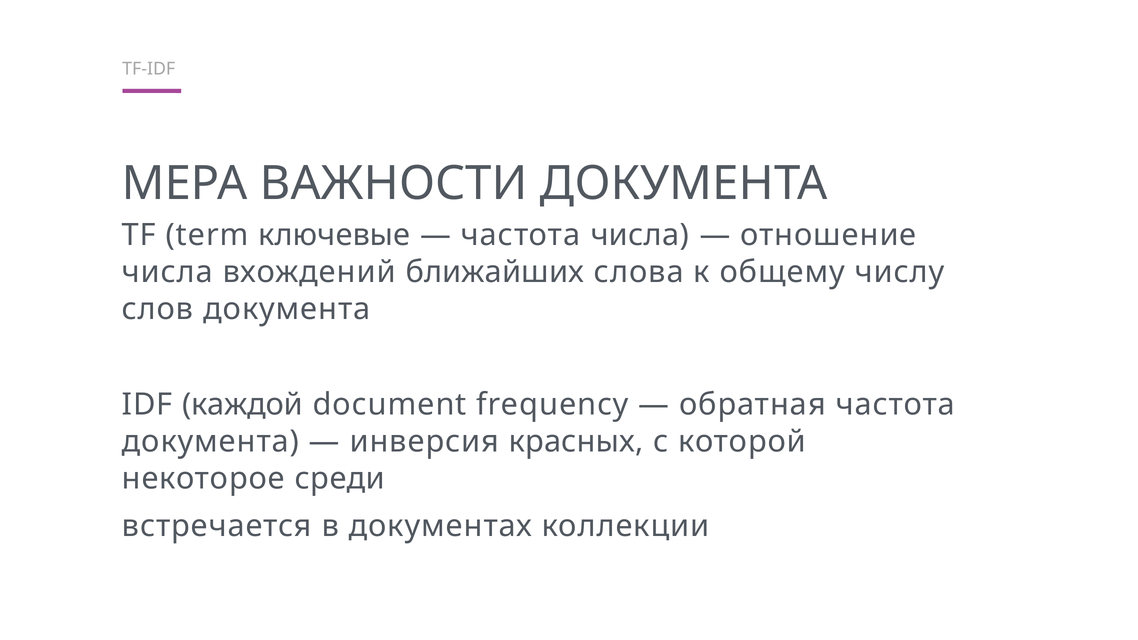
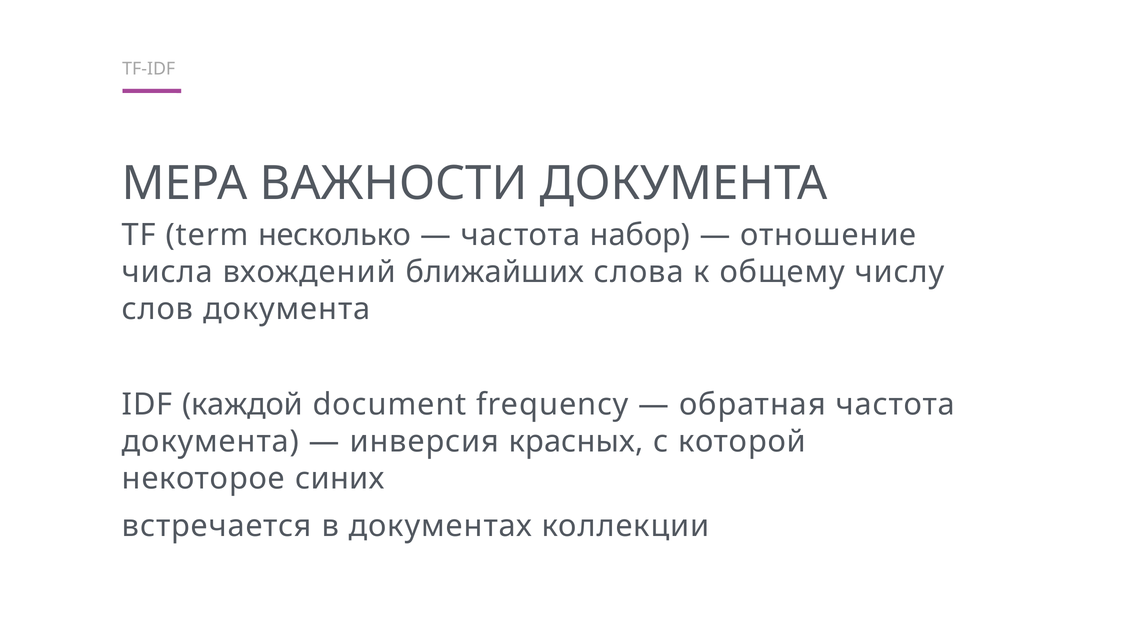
ключевые: ключевые -> несколько (334, 235)
частота числа: числа -> набор (640, 235)
среди: среди -> синих (340, 479)
